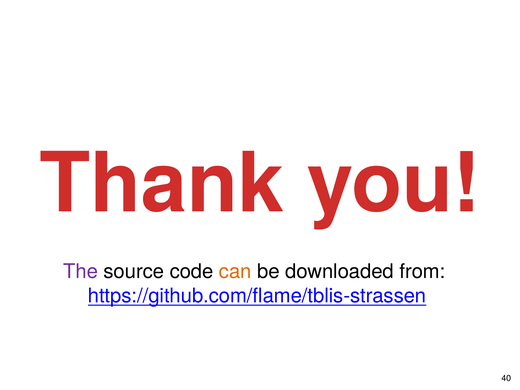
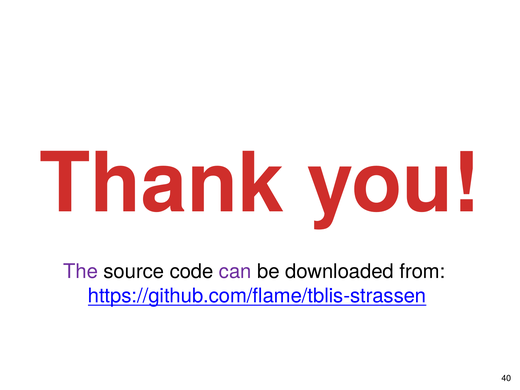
can colour: orange -> purple (235, 272)
